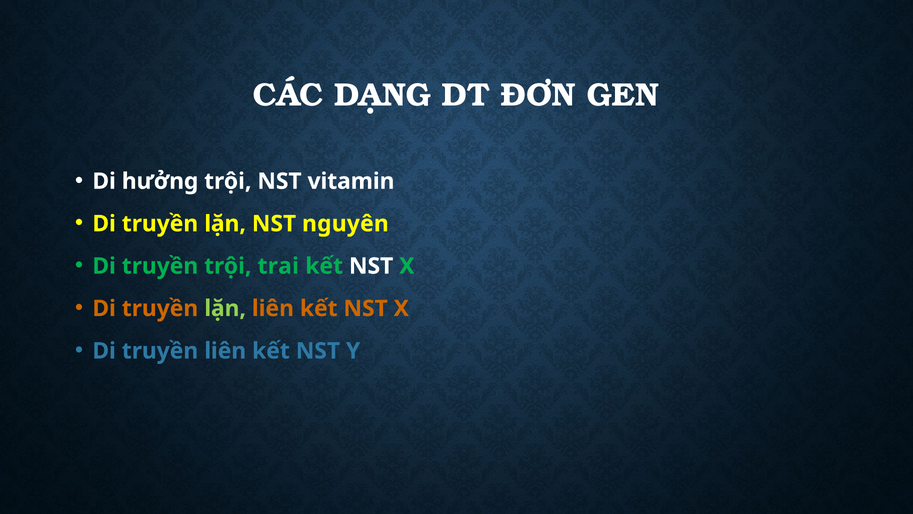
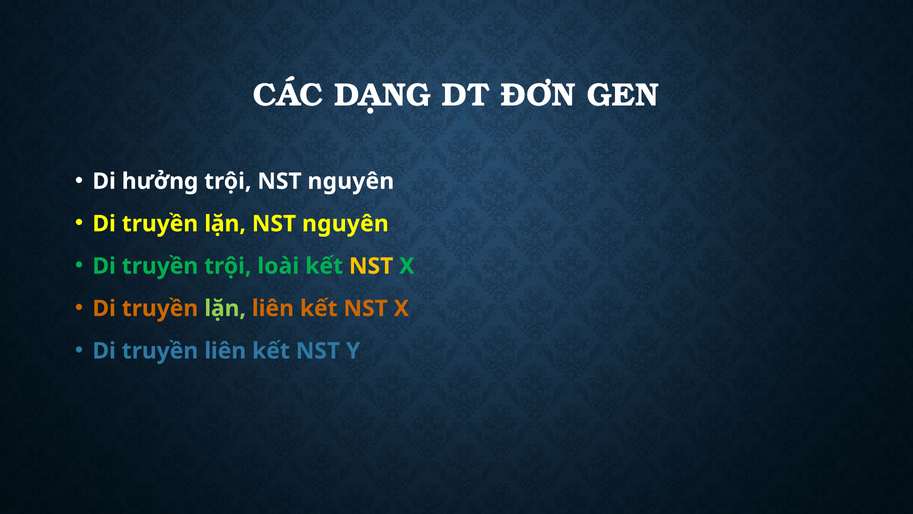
trội NST vitamin: vitamin -> nguyên (351, 181)
trai: trai -> loài (278, 266)
NST colour: white -> yellow (371, 266)
